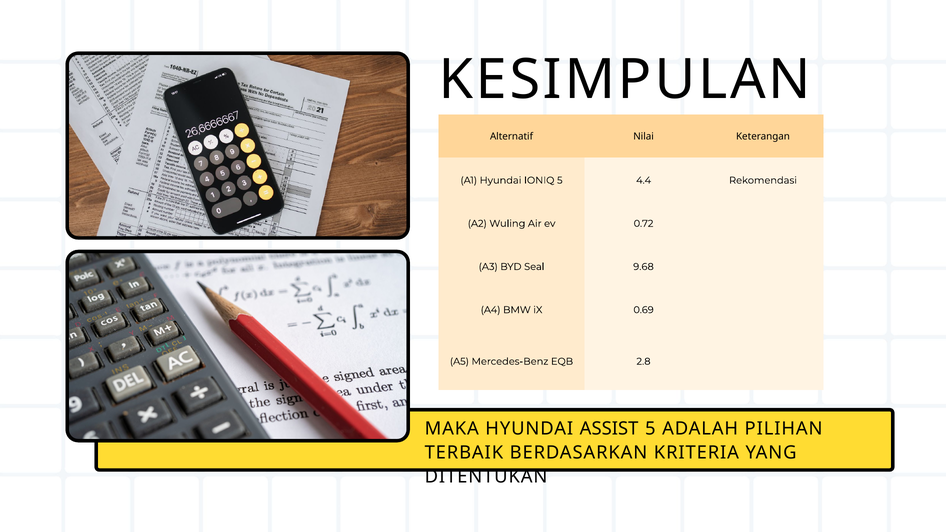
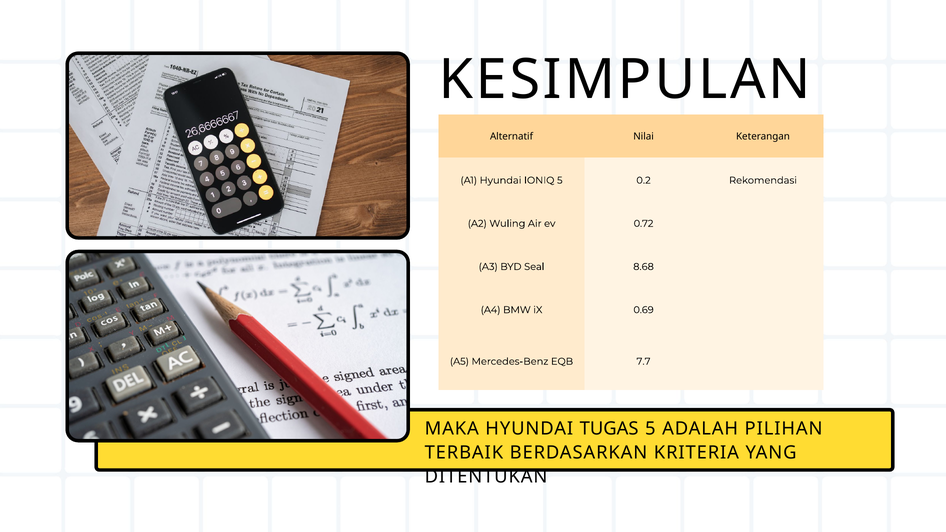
4.4: 4.4 -> 0.2 (644, 180)
9.68: 9.68 -> 8.68 (644, 267)
2.8: 2.8 -> 7.7 (643, 362)
ASSIST: ASSIST -> TUGAS (609, 429)
